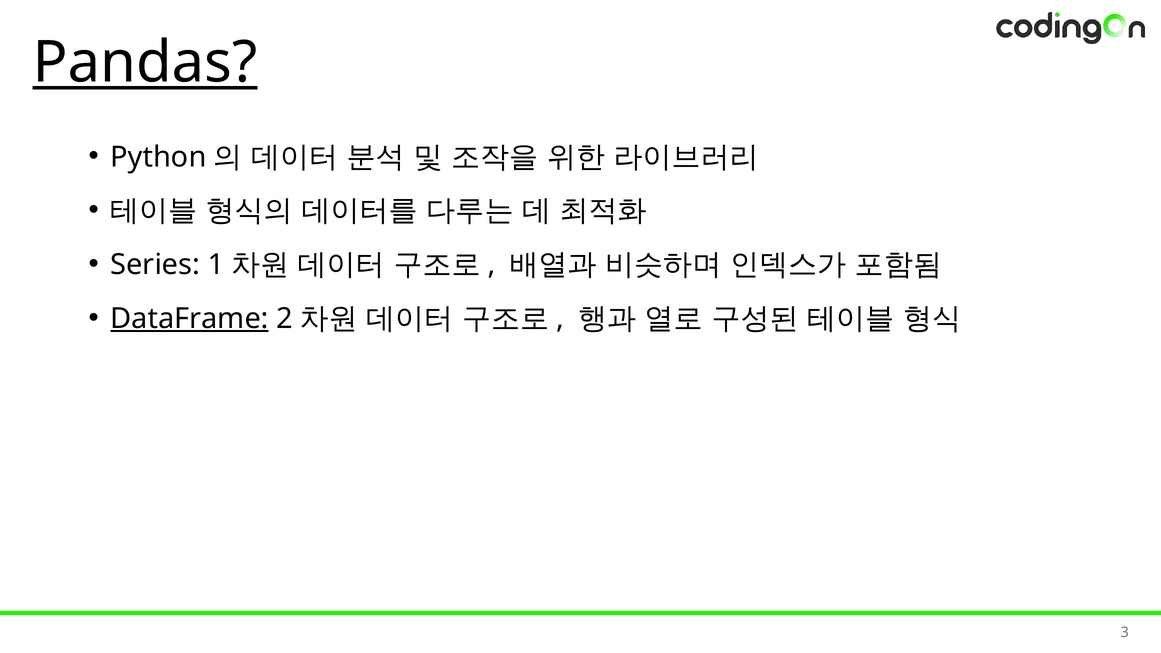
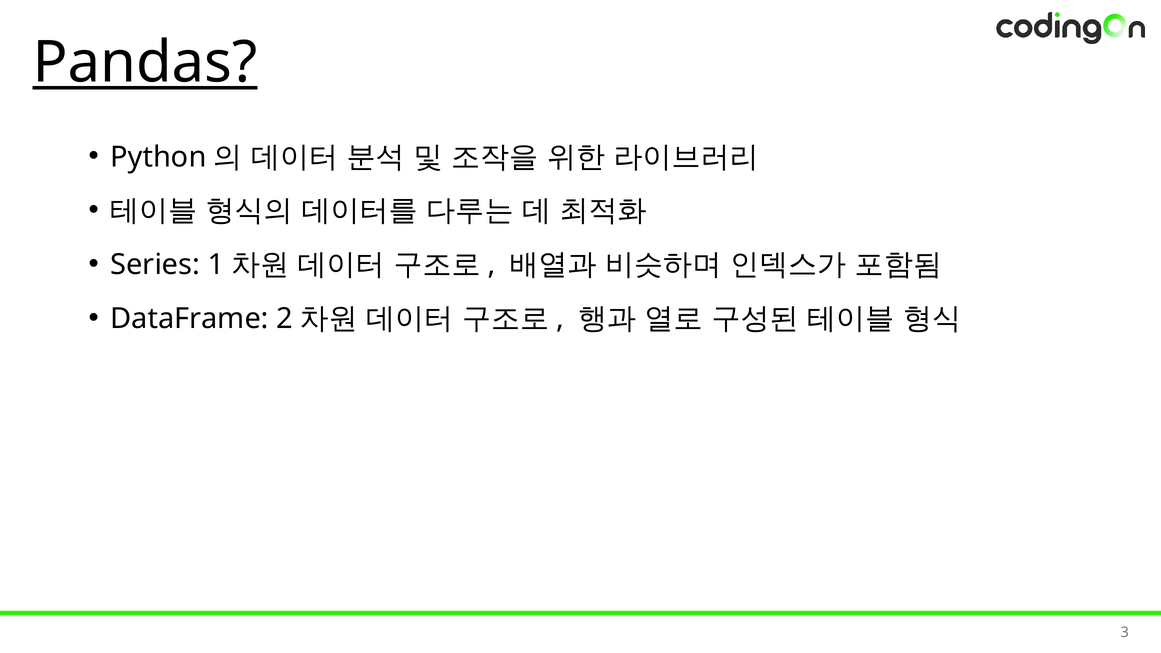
DataFrame underline: present -> none (189, 319)
